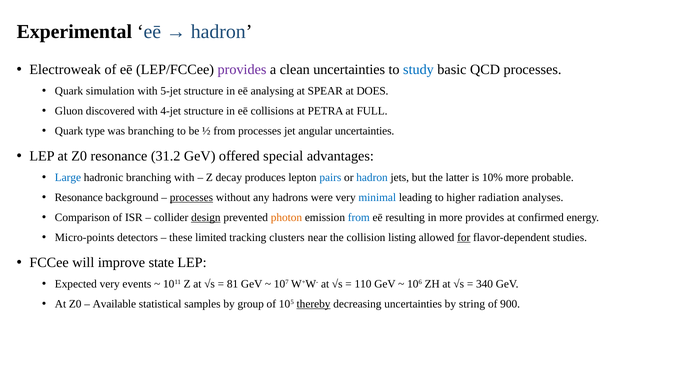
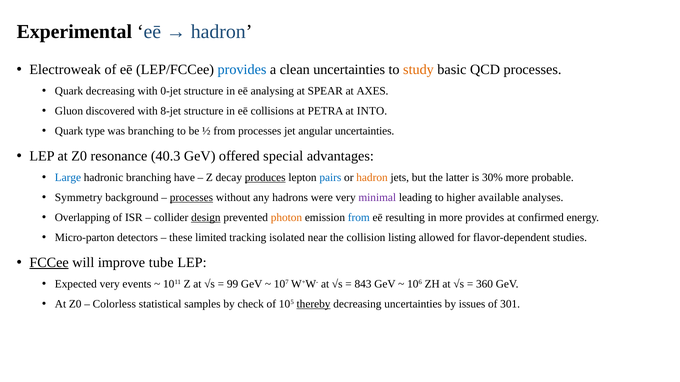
provides colour: purple -> blue (242, 70)
study colour: blue -> orange (418, 70)
Quark simulation: simulation -> decreasing (110, 91)
5-jet: 5-jet -> 0-jet (171, 91)
DOES: DOES -> AXES (372, 91)
4-jet: 4-jet -> 8-jet (171, 111)
FULL: FULL -> INTO (372, 111)
31.2: 31.2 -> 40.3 (166, 156)
branching with: with -> have (184, 178)
produces underline: none -> present (265, 178)
hadron colour: blue -> orange (372, 178)
10%: 10% -> 30% (492, 178)
Resonance: Resonance -> Symmetry (79, 198)
minimal colour: blue -> purple (377, 198)
radiation: radiation -> available (499, 198)
Comparison: Comparison -> Overlapping (82, 218)
Micro-points: Micro-points -> Micro-parton (85, 238)
clusters: clusters -> isolated (287, 238)
for underline: present -> none (464, 238)
FCCee underline: none -> present (49, 263)
state: state -> tube (161, 263)
81: 81 -> 99 (233, 284)
110: 110 -> 843 (363, 284)
340: 340 -> 360 (485, 284)
Available: Available -> Colorless (114, 304)
group: group -> check (251, 304)
string: string -> issues (472, 304)
900: 900 -> 301 (510, 304)
